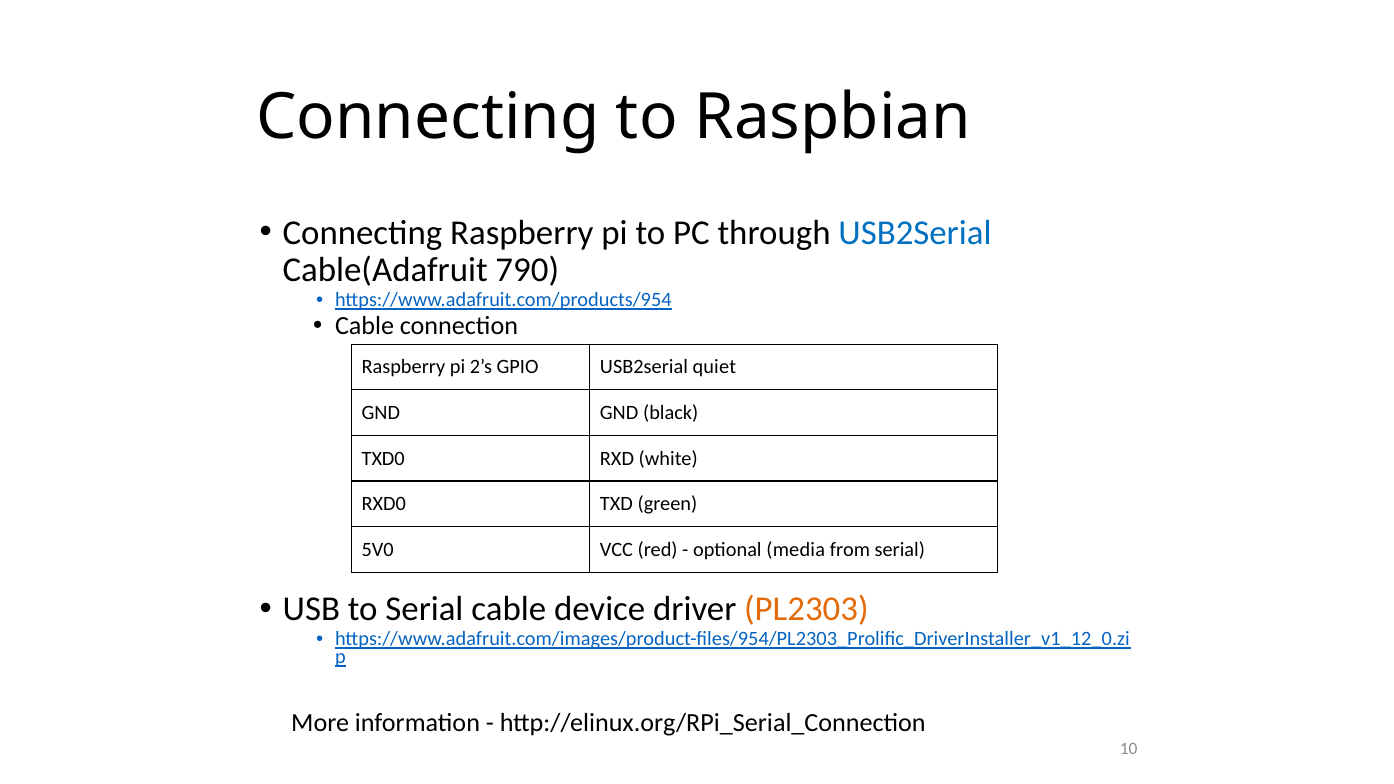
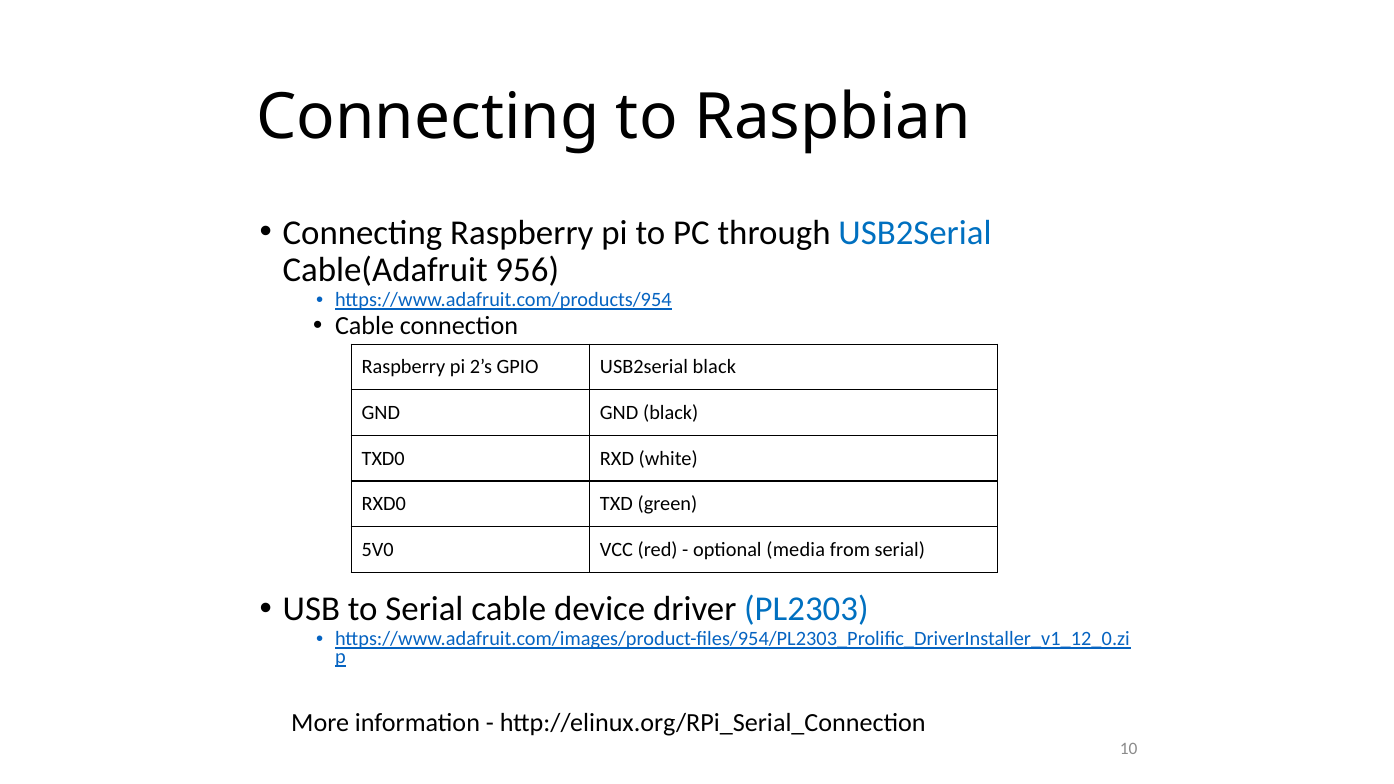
790: 790 -> 956 (527, 270)
USB2serial quiet: quiet -> black (714, 367)
PL2303 colour: orange -> blue (806, 609)
